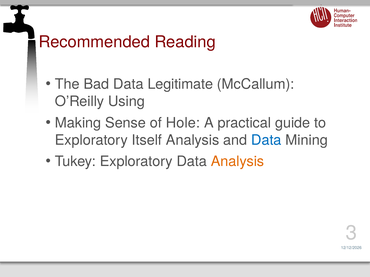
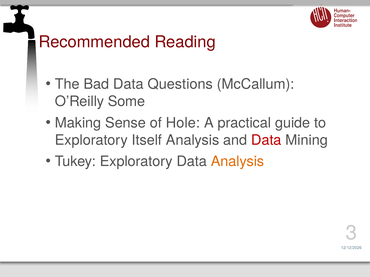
Legitimate: Legitimate -> Questions (180, 84)
Using: Using -> Some (126, 102)
Data colour: blue -> red (266, 140)
